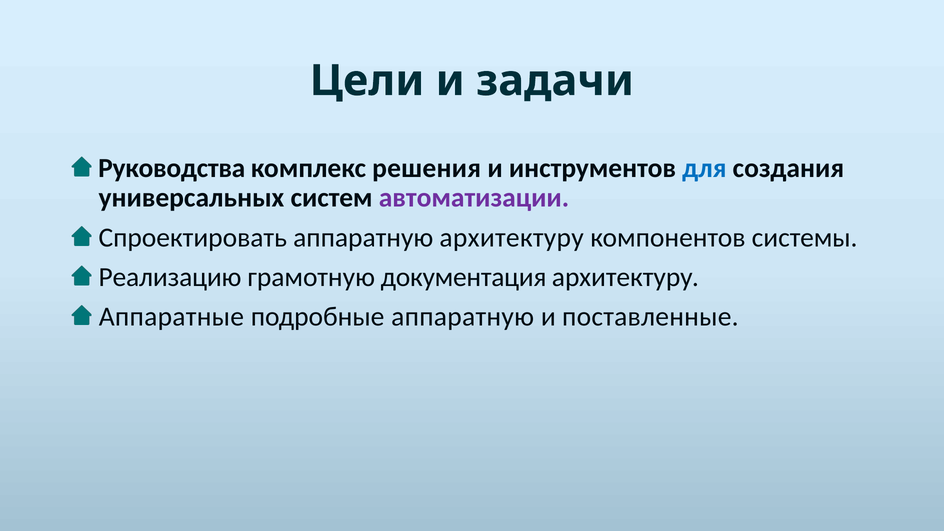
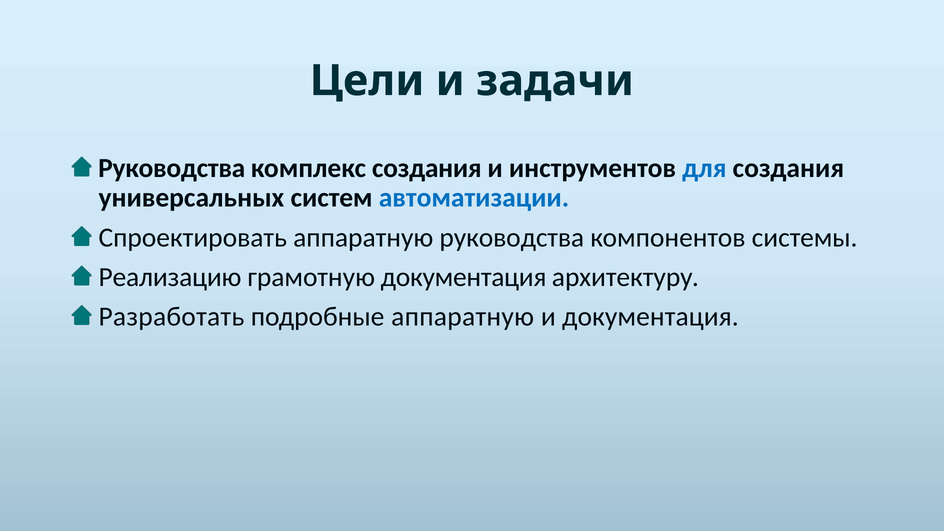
комплекс решения: решения -> создания (427, 168)
автоматизации colour: purple -> blue (474, 198)
аппаратную архитектуру: архитектуру -> руководства (512, 237)
Аппаратные: Аппаратные -> Разработать (171, 317)
и поставленные: поставленные -> документация (650, 317)
